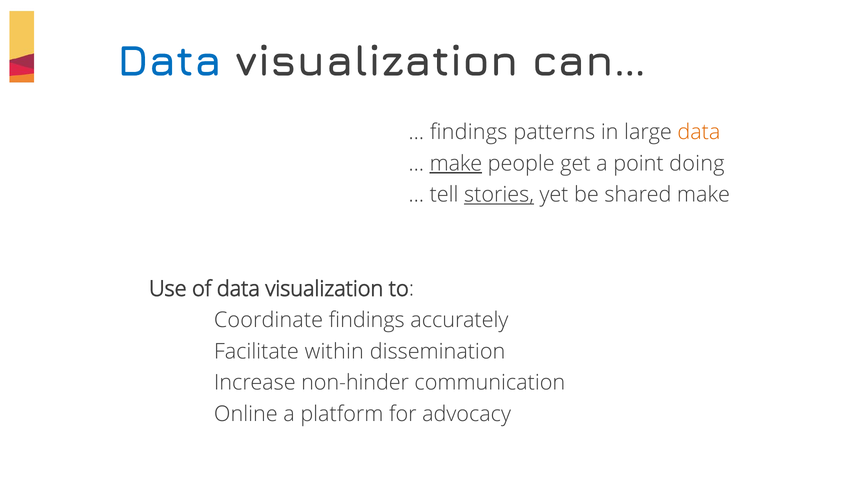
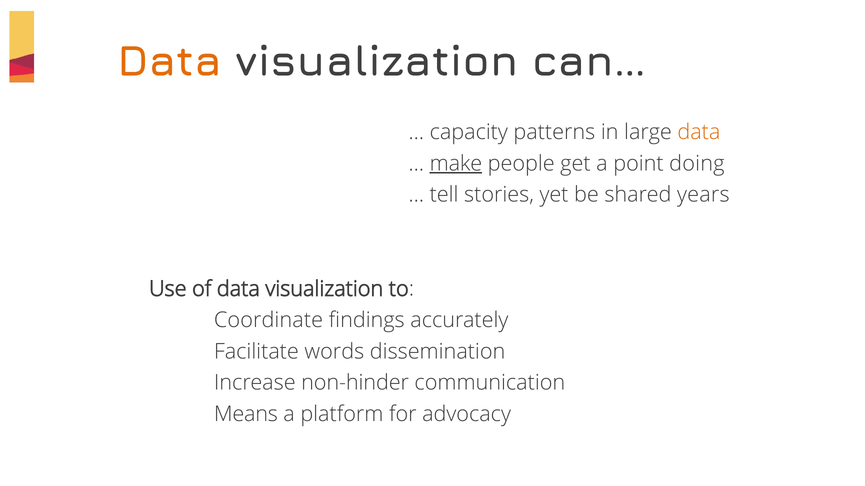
Data colour: blue -> orange (169, 61)
findings: findings -> capacity (469, 132)
stories underline: present -> none (499, 195)
shared make: make -> years (703, 195)
within: within -> words (334, 352)
Online: Online -> Means (246, 415)
